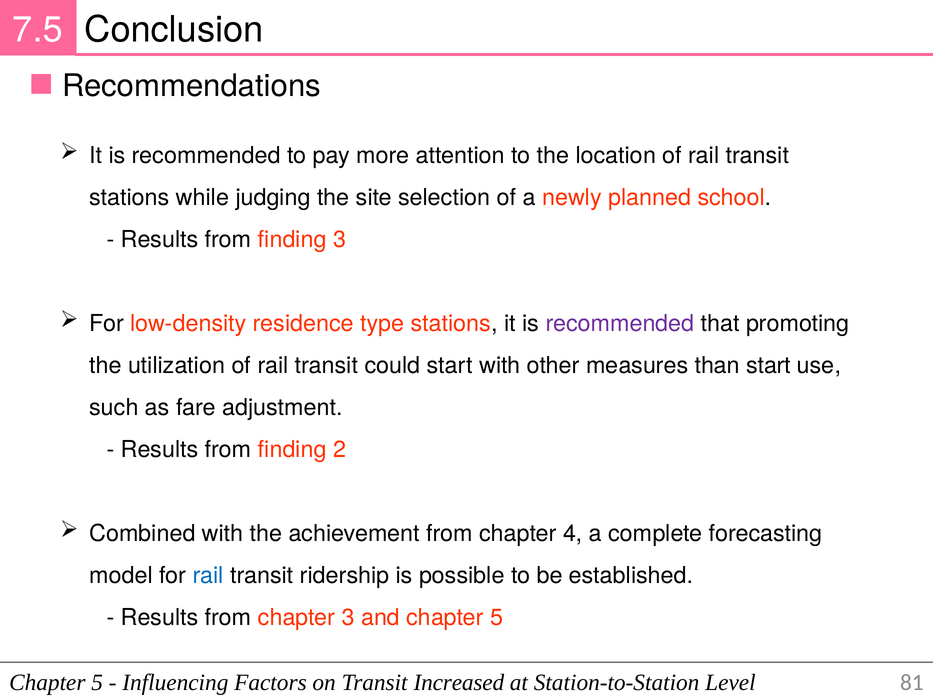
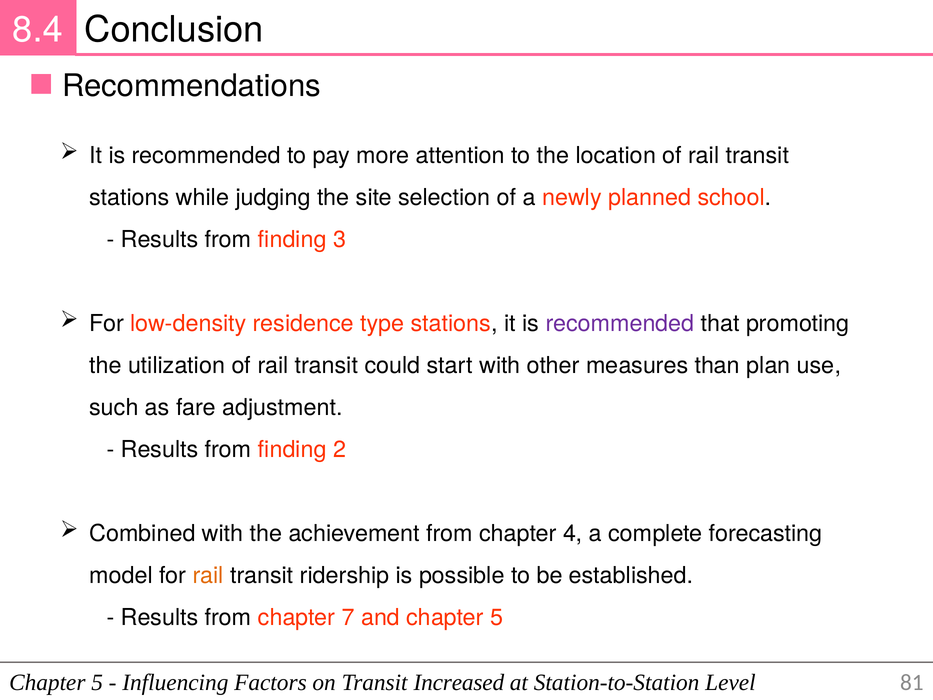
7.5: 7.5 -> 8.4 (38, 30)
than start: start -> plan (768, 365)
rail colour: blue -> orange (208, 575)
chapter 3: 3 -> 7 (348, 617)
